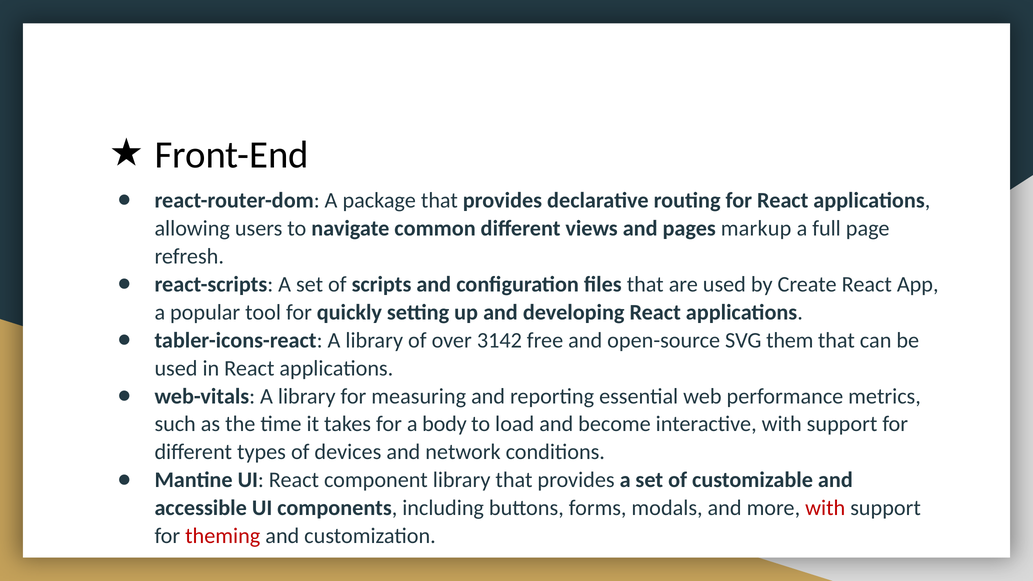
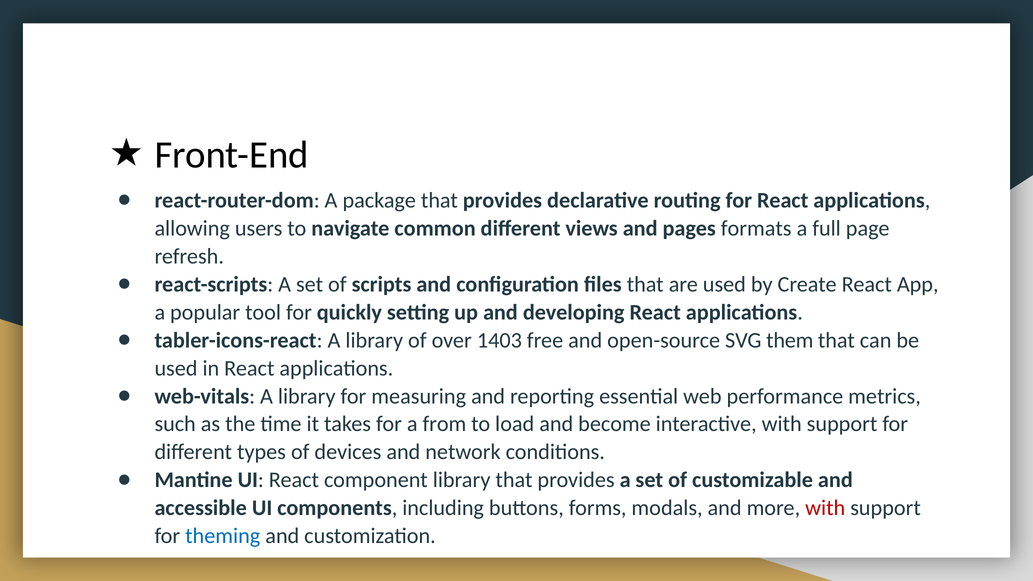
markup: markup -> formats (756, 228)
3142: 3142 -> 1403 (499, 340)
body: body -> from (444, 424)
theming colour: red -> blue (223, 536)
